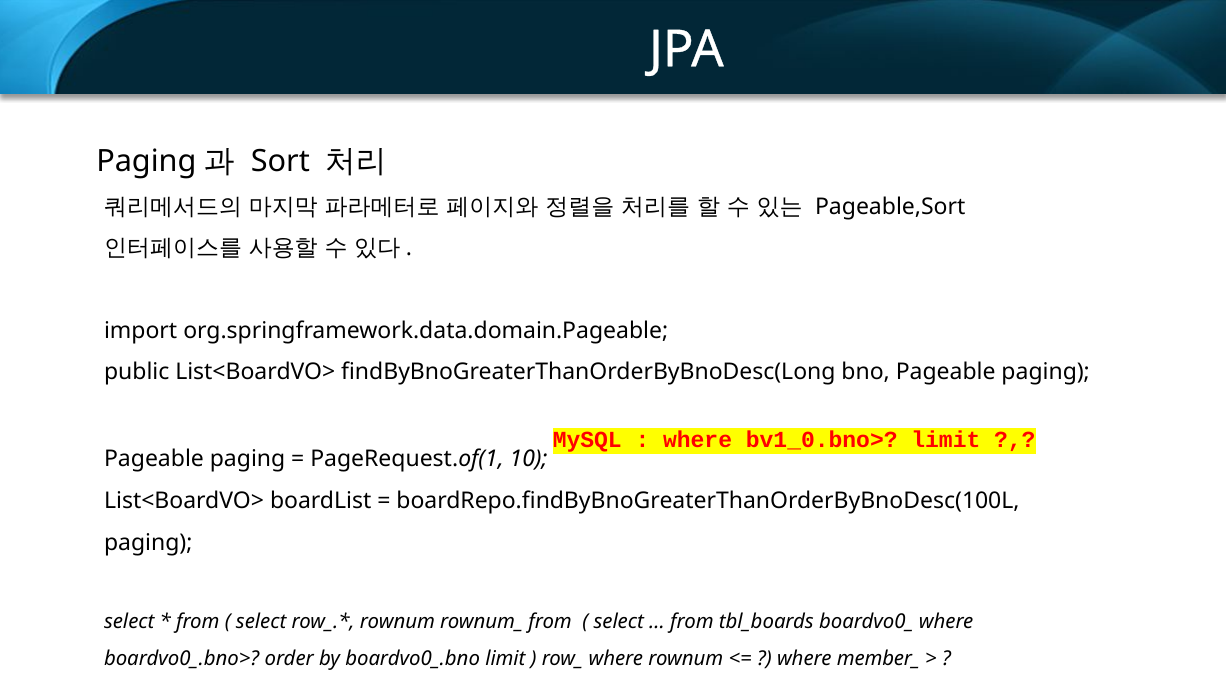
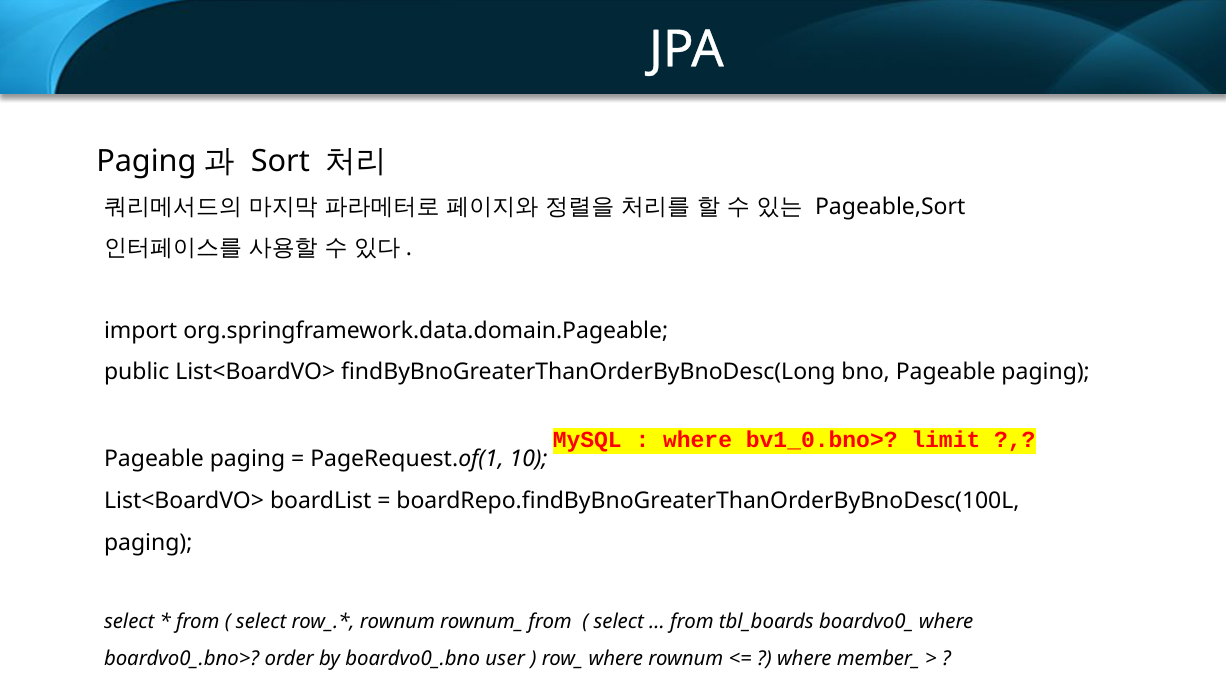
boardvo0_.bno limit: limit -> user (505, 658)
